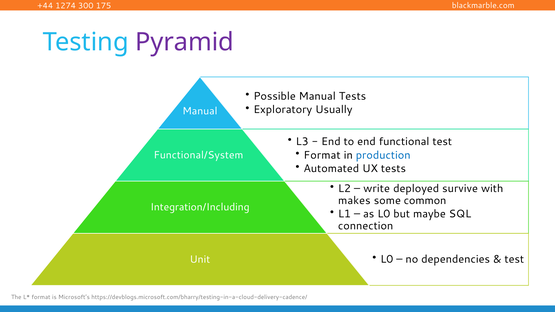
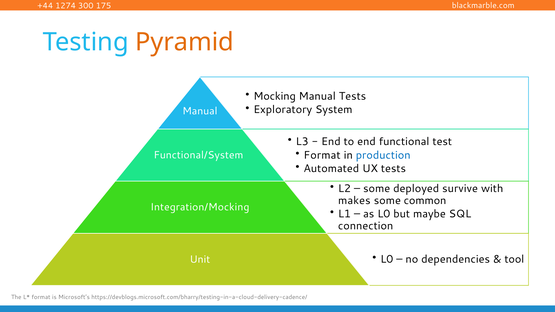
Pyramid colour: purple -> orange (185, 42)
Possible: Possible -> Mocking (275, 96)
Usually: Usually -> System (334, 110)
write: write -> some (377, 189)
Integration/Including: Integration/Including -> Integration/Mocking (200, 207)
test: test -> tool (514, 259)
